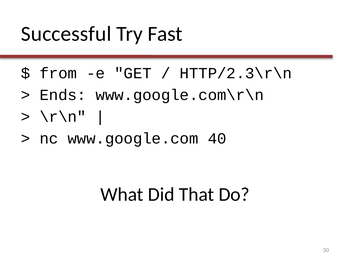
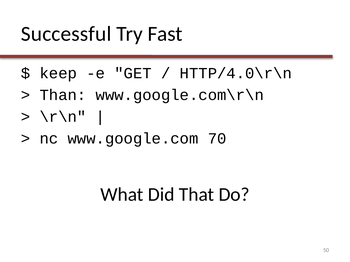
from: from -> keep (58, 73)
HTTP/2.3\r\n: HTTP/2.3\r\n -> HTTP/4.0\r\n (236, 73)
Ends: Ends -> Than (63, 95)
40: 40 -> 70 (217, 139)
